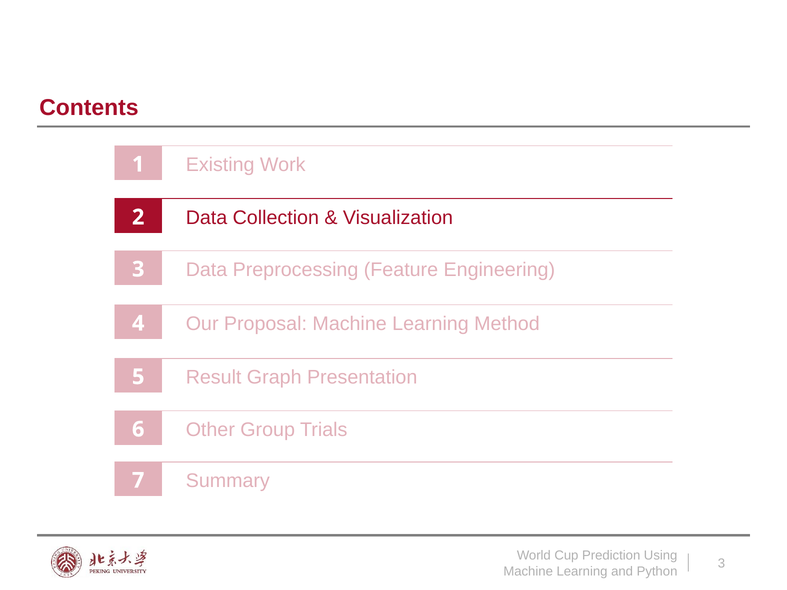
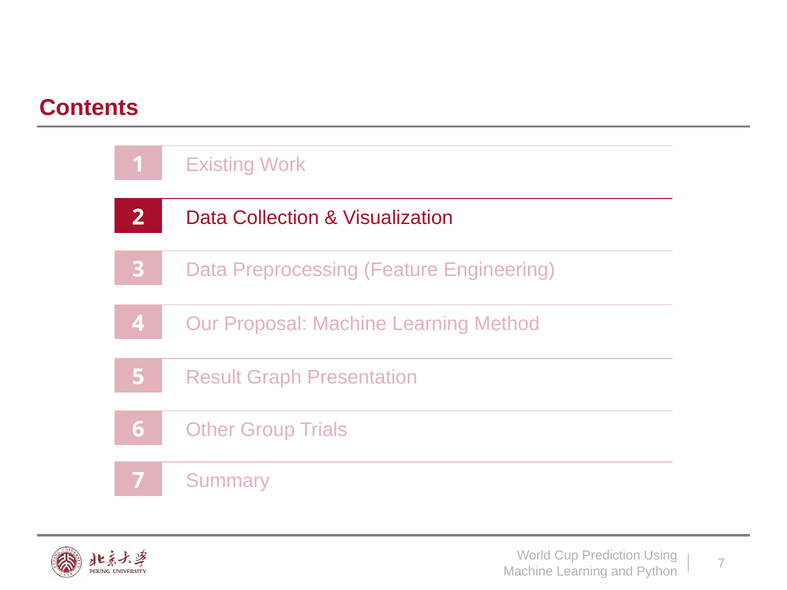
3: 3 -> 7 (721, 564)
